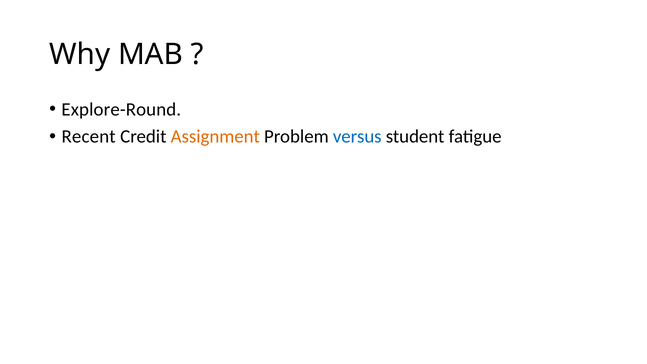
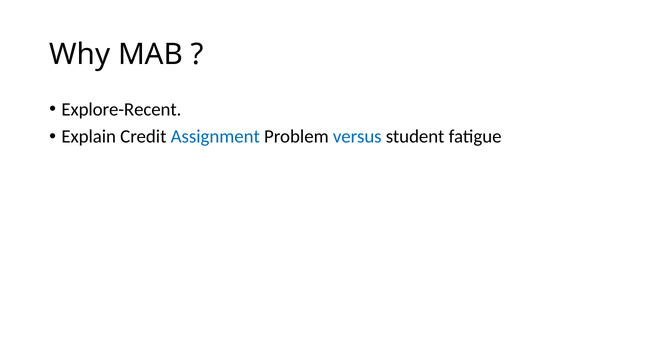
Explore-Round: Explore-Round -> Explore-Recent (121, 109)
Recent: Recent -> Explain (89, 137)
Assignment colour: orange -> blue (215, 137)
